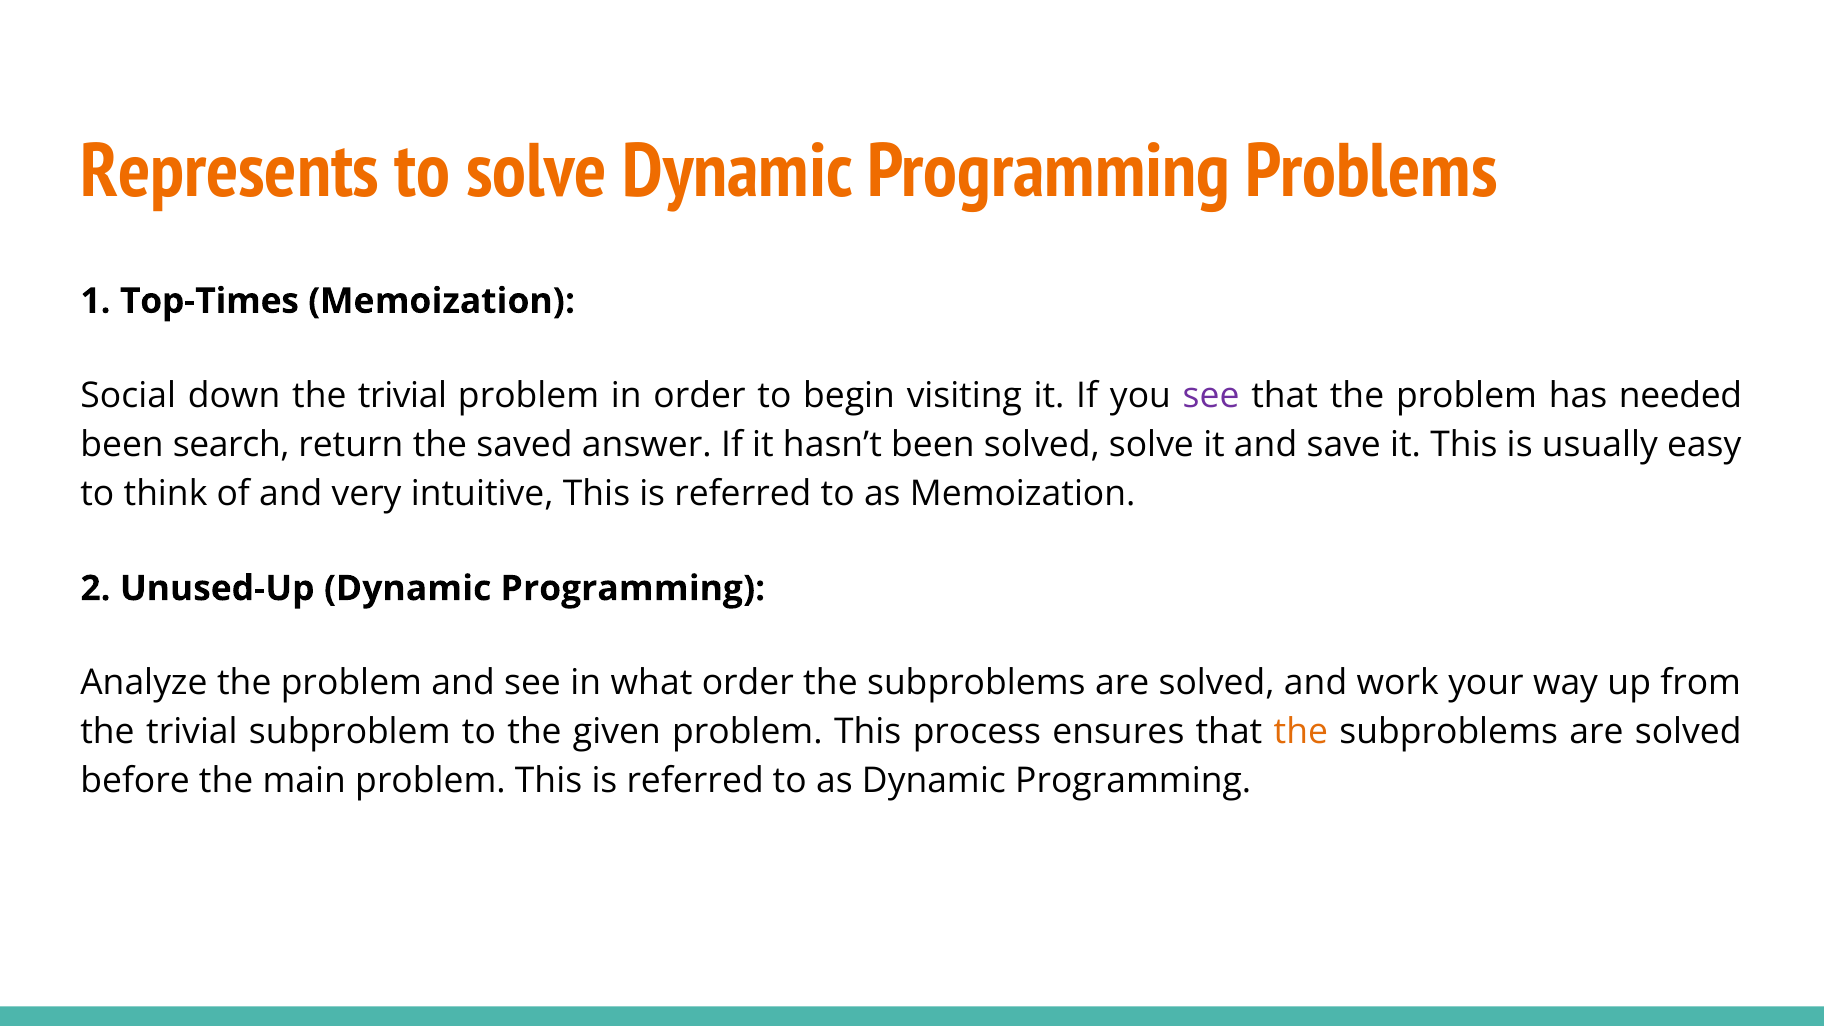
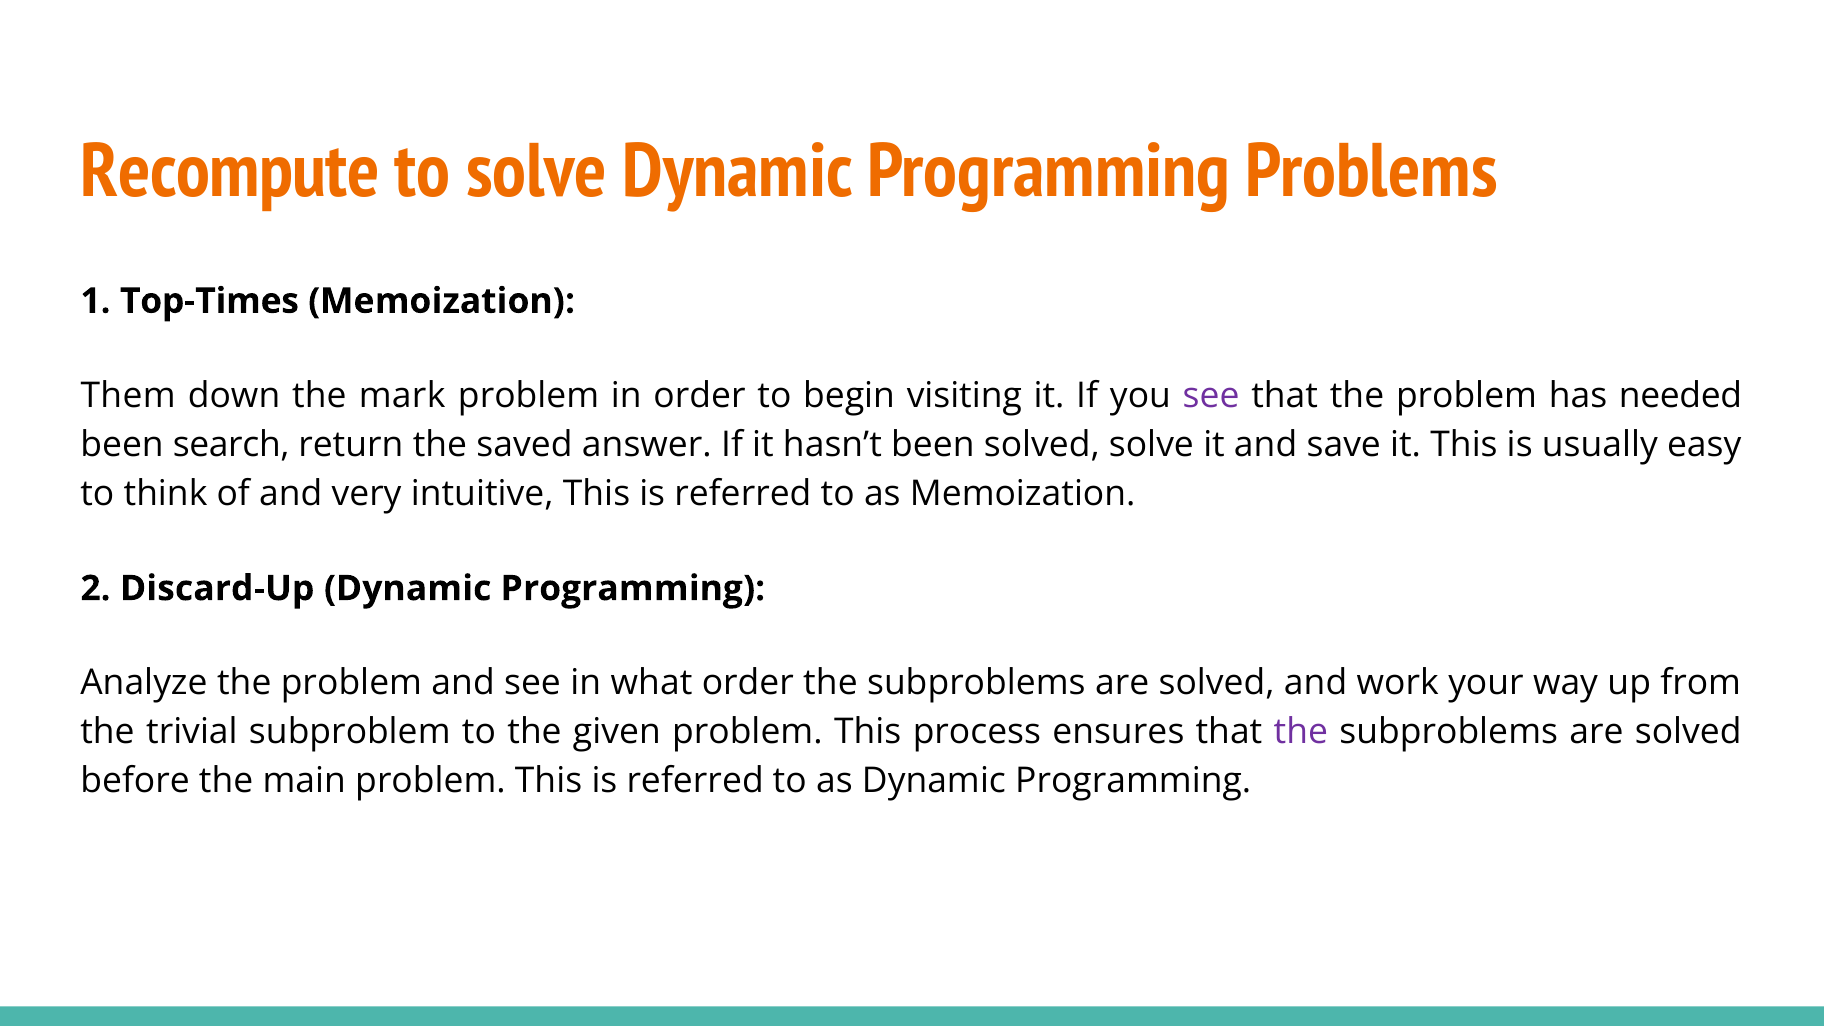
Represents: Represents -> Recompute (230, 172)
Social: Social -> Them (128, 396)
down the trivial: trivial -> mark (402, 396)
Unused-Up: Unused-Up -> Discard-Up (217, 588)
the colour: orange -> purple (1301, 732)
